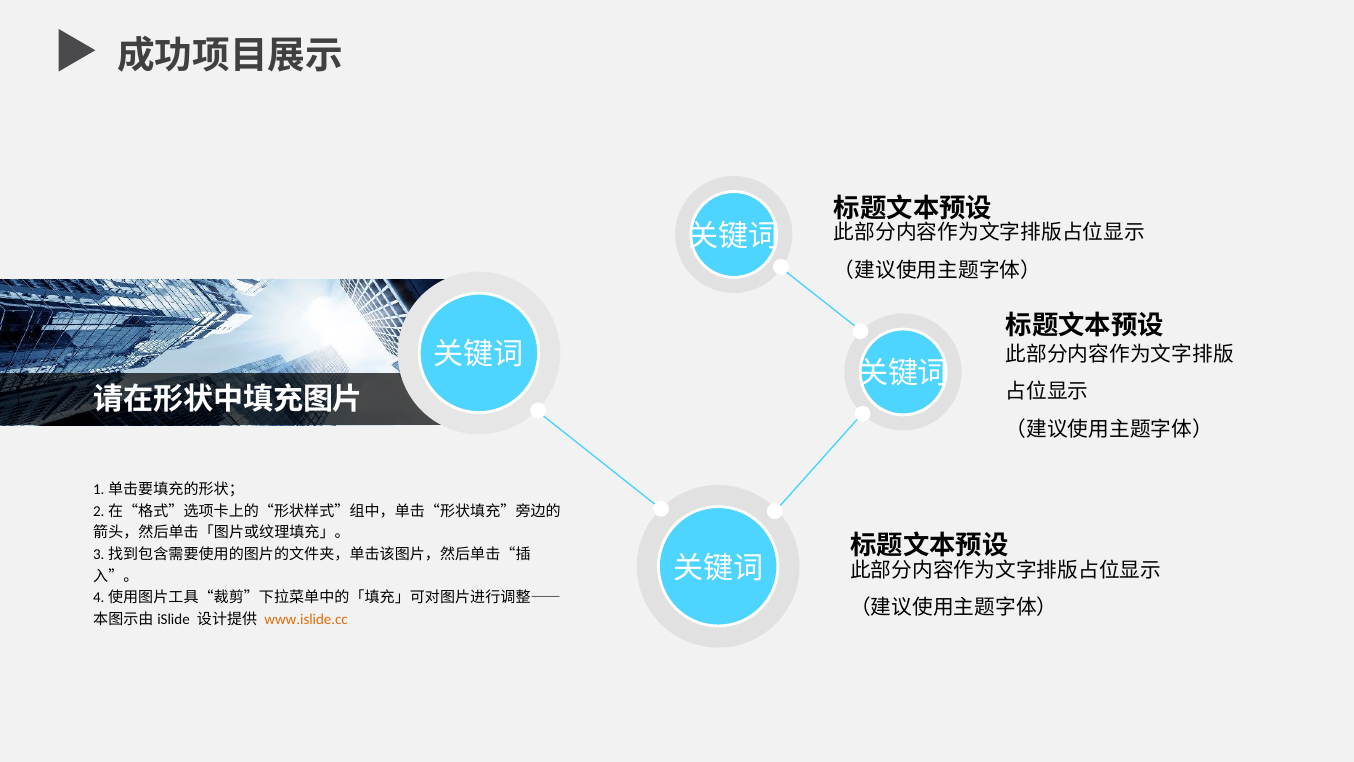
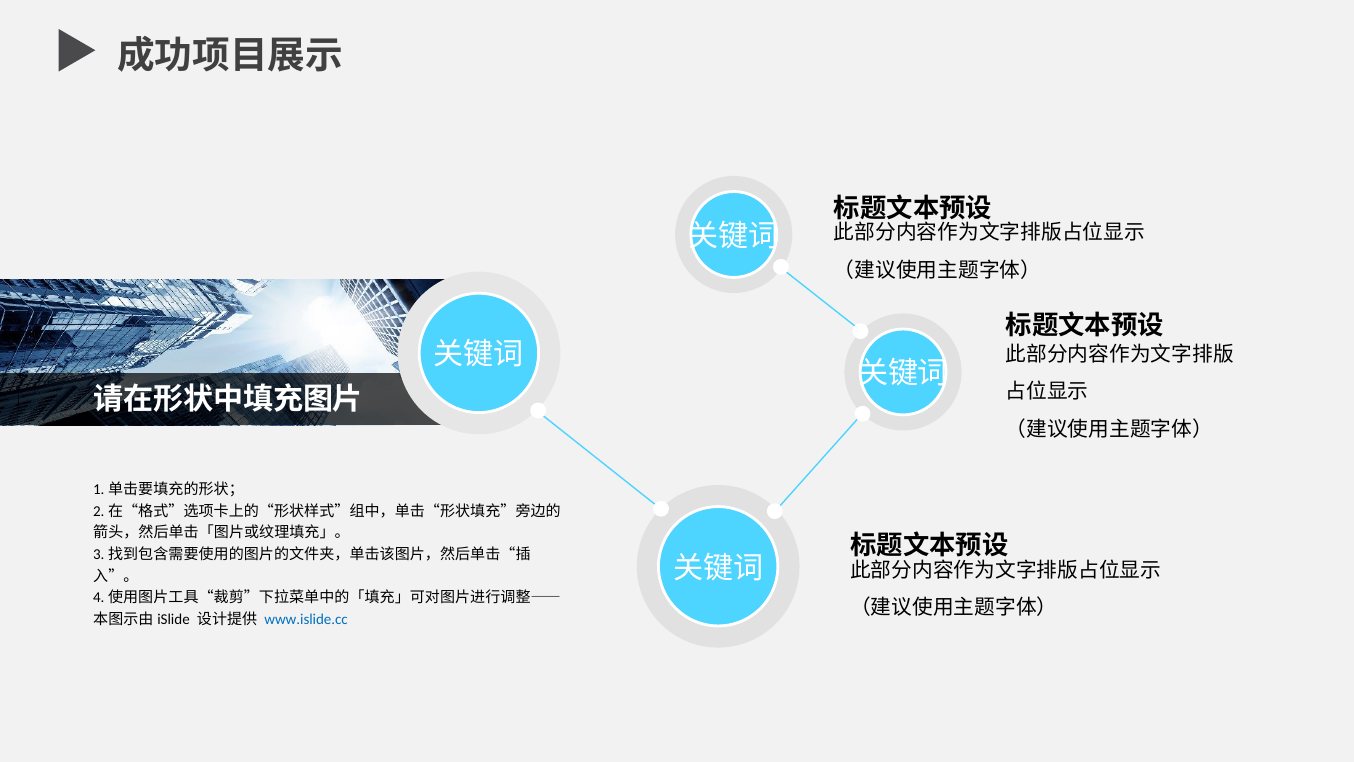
www.islide.cc colour: orange -> blue (306, 619)
